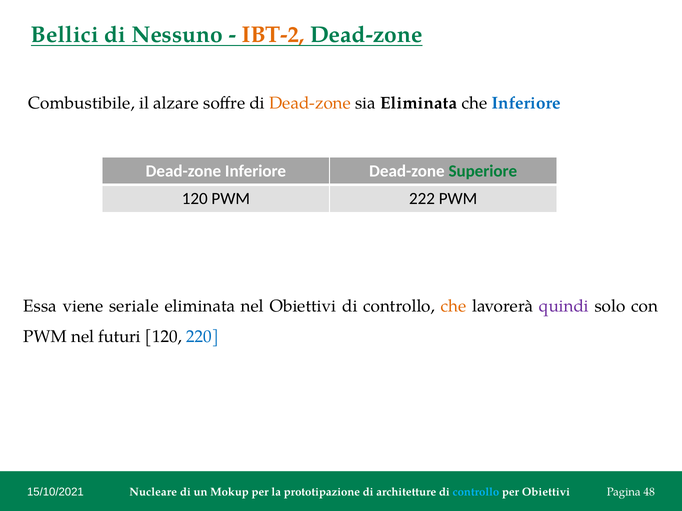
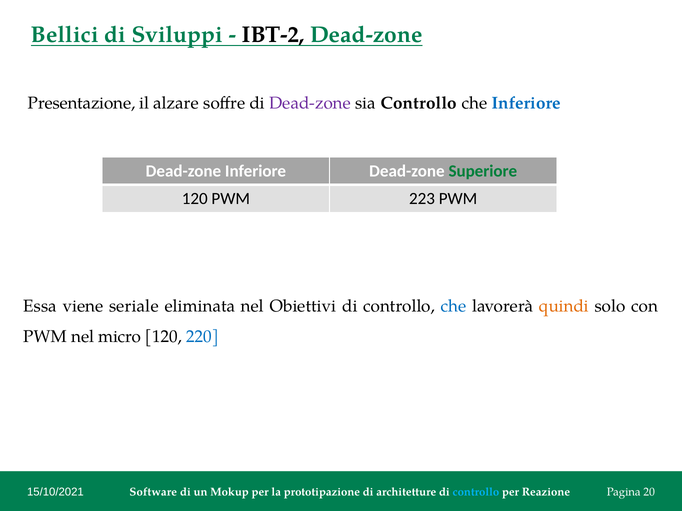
Nessuno: Nessuno -> Sviluppi (177, 35)
IBT-2 colour: orange -> black (273, 35)
Combustibile: Combustibile -> Presentazione (82, 103)
Dead-zone colour: orange -> purple (310, 103)
sia Eliminata: Eliminata -> Controllo (419, 103)
222: 222 -> 223 (422, 199)
che colour: orange -> blue (454, 306)
quindi colour: purple -> orange (564, 306)
futuri: futuri -> micro (120, 337)
Nucleare: Nucleare -> Software (153, 492)
per Obiettivi: Obiettivi -> Reazione (546, 492)
48: 48 -> 20 (649, 492)
